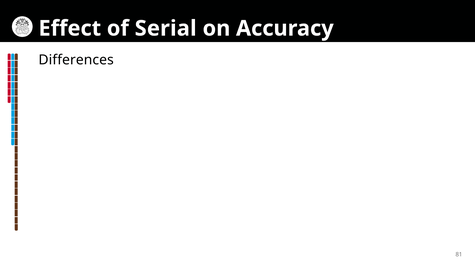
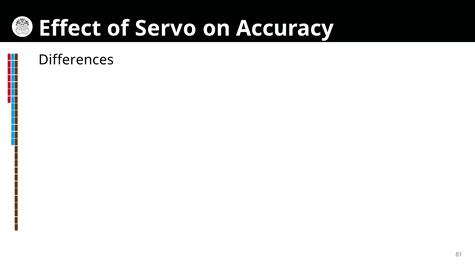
Serial: Serial -> Servo (166, 28)
